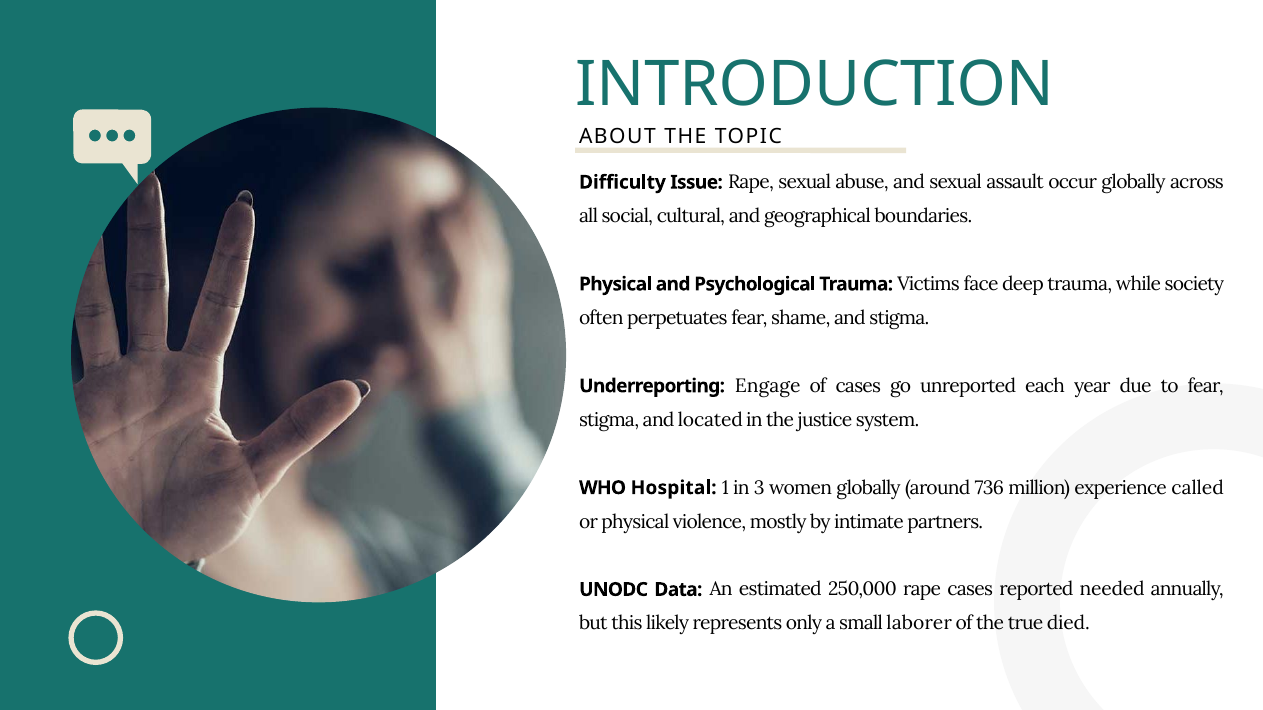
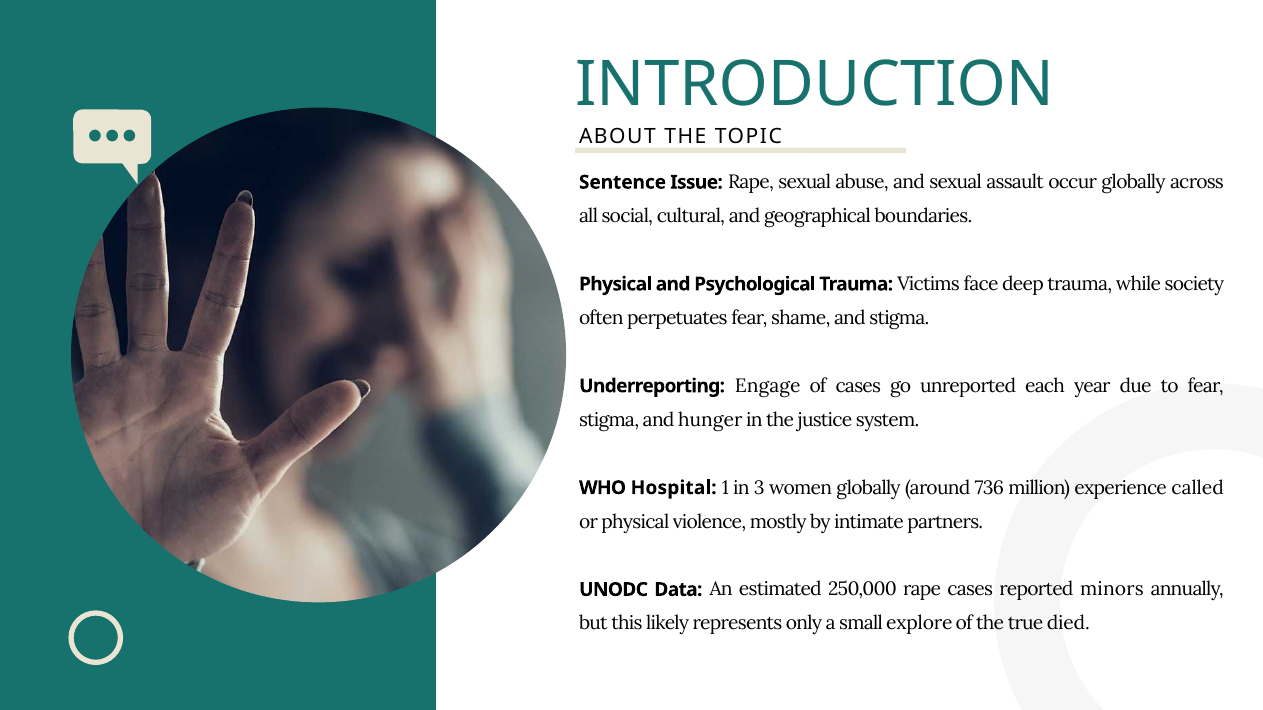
Difficulty: Difficulty -> Sentence (622, 182)
located: located -> hunger (710, 420)
needed: needed -> minors (1112, 590)
laborer: laborer -> explore (919, 624)
